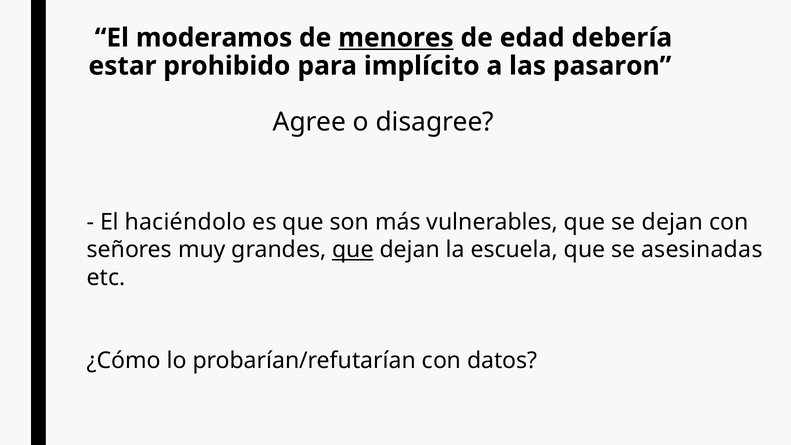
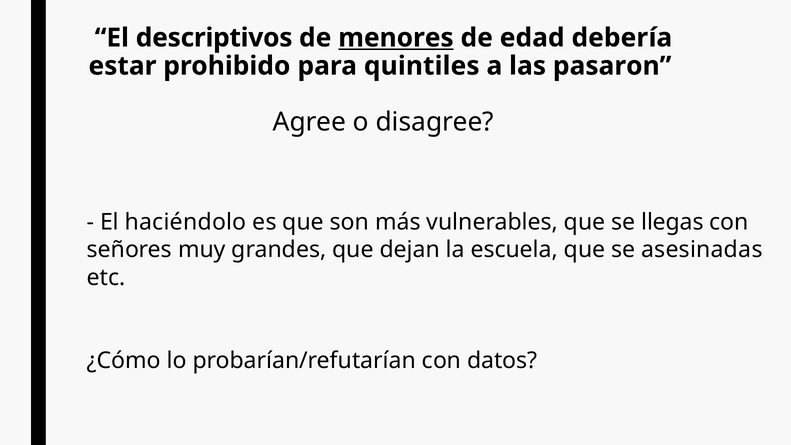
moderamos: moderamos -> descriptivos (214, 38)
implícito: implícito -> quintiles (422, 66)
se dejan: dejan -> llegas (672, 222)
que underline: present -> none (353, 250)
